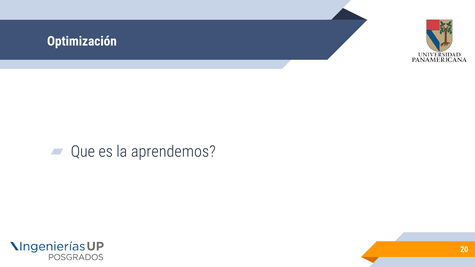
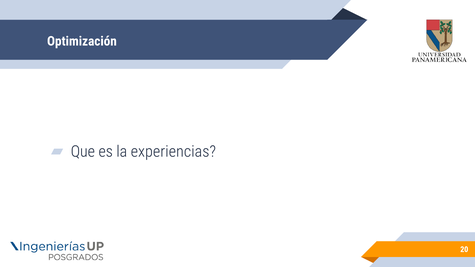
aprendemos: aprendemos -> experiencias (173, 152)
